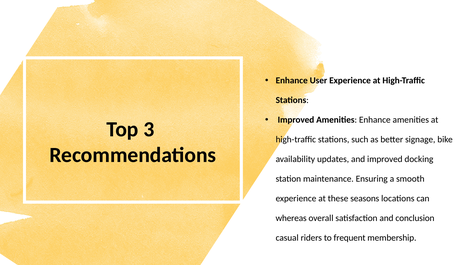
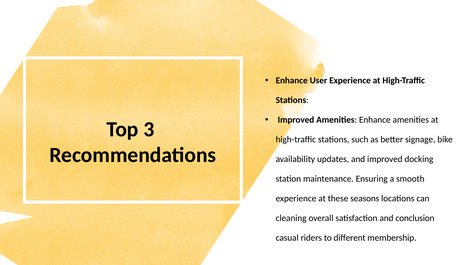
whereas: whereas -> cleaning (291, 218)
frequent: frequent -> different (350, 237)
